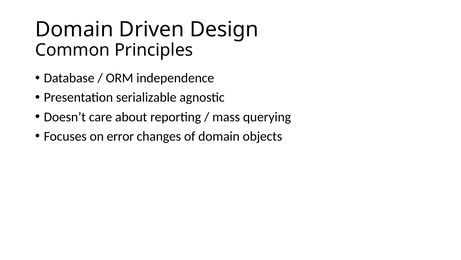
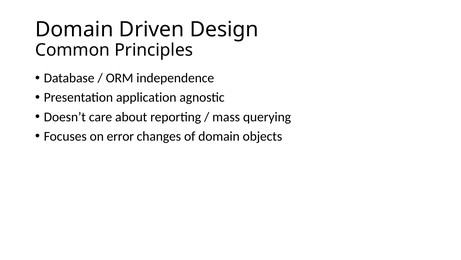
serializable: serializable -> application (146, 97)
